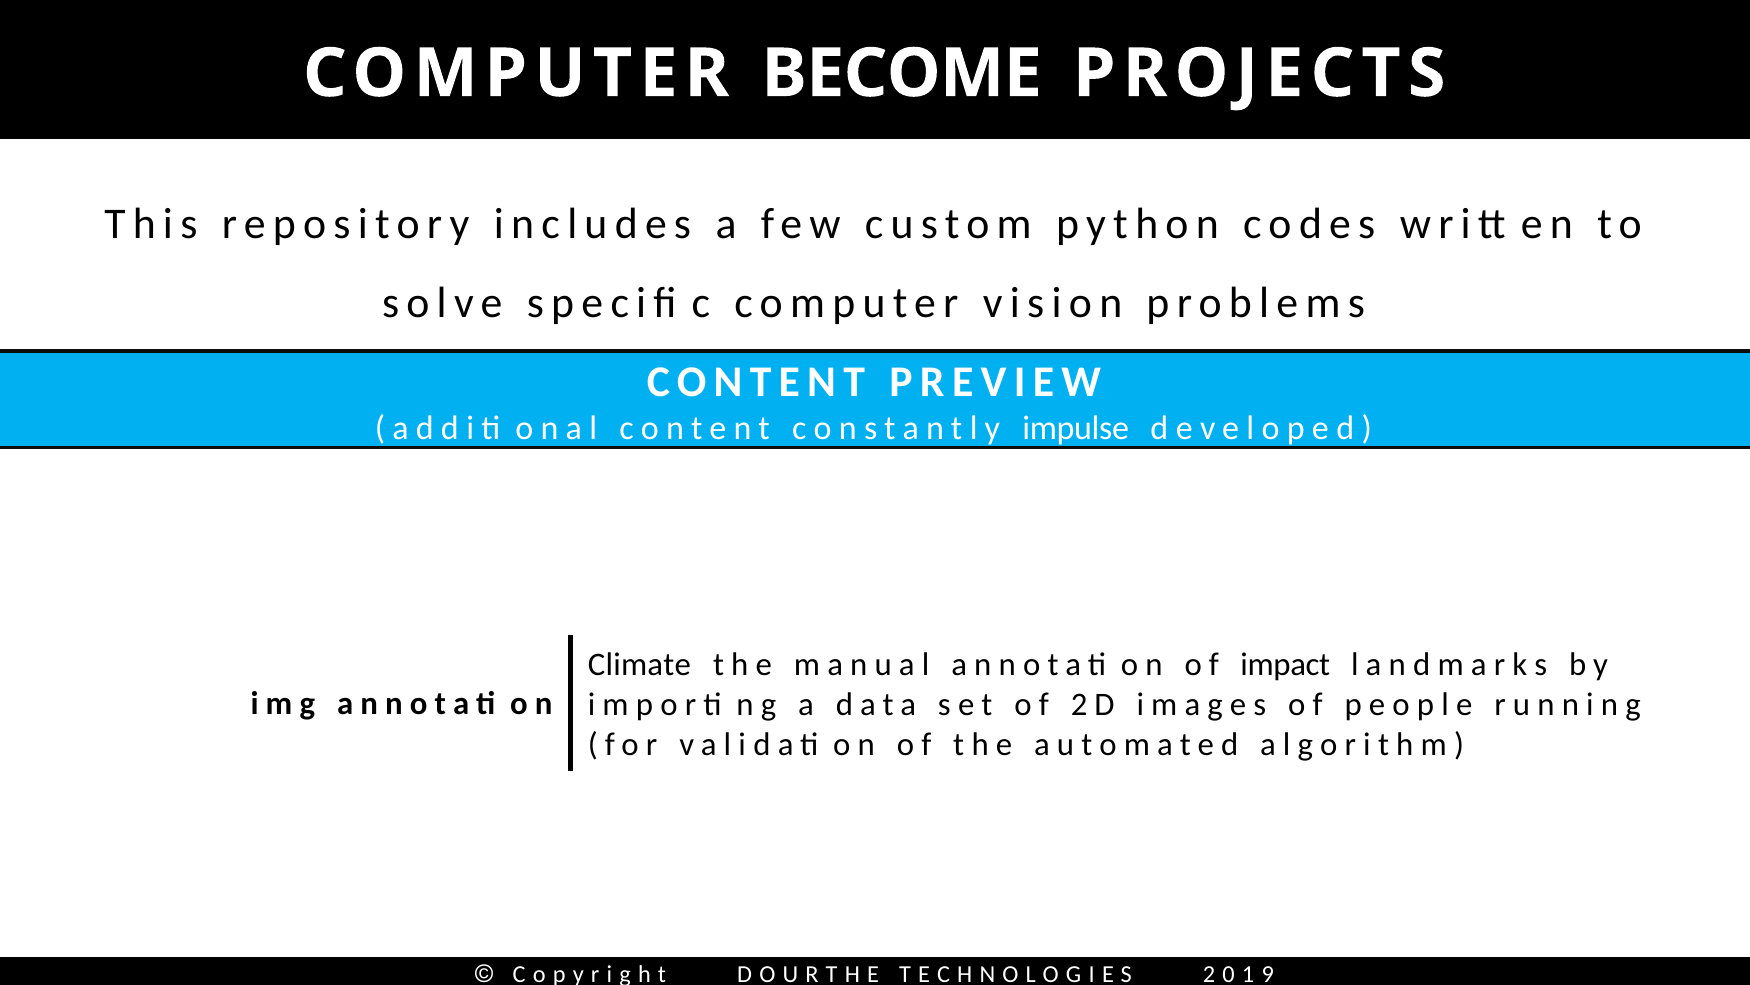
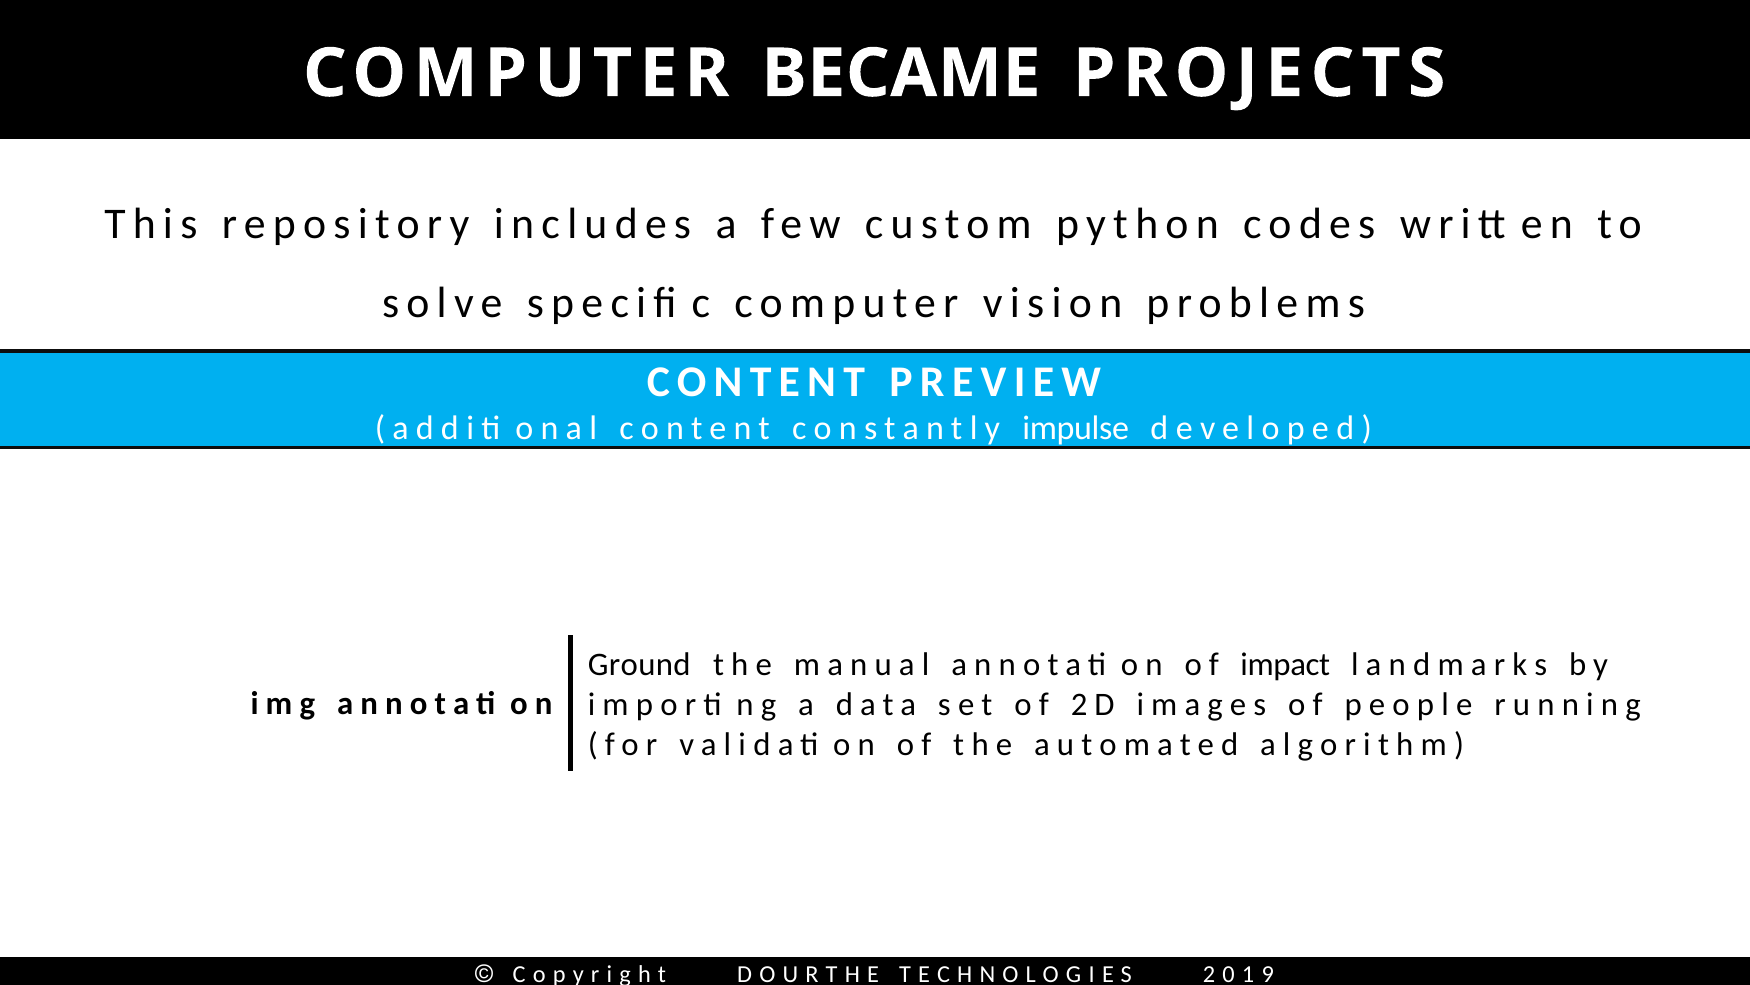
BECOME: BECOME -> BECAME (901, 74)
Climate: Climate -> Ground (639, 664)
